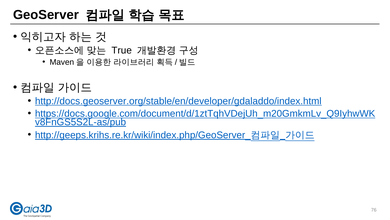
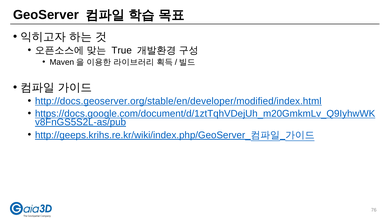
http://docs.geoserver.org/stable/en/developer/gdaladdo/index.html: http://docs.geoserver.org/stable/en/developer/gdaladdo/index.html -> http://docs.geoserver.org/stable/en/developer/modified/index.html (178, 101)
